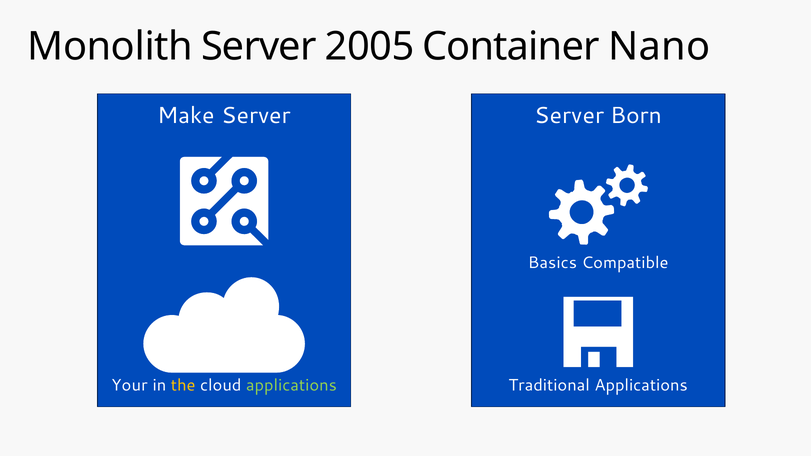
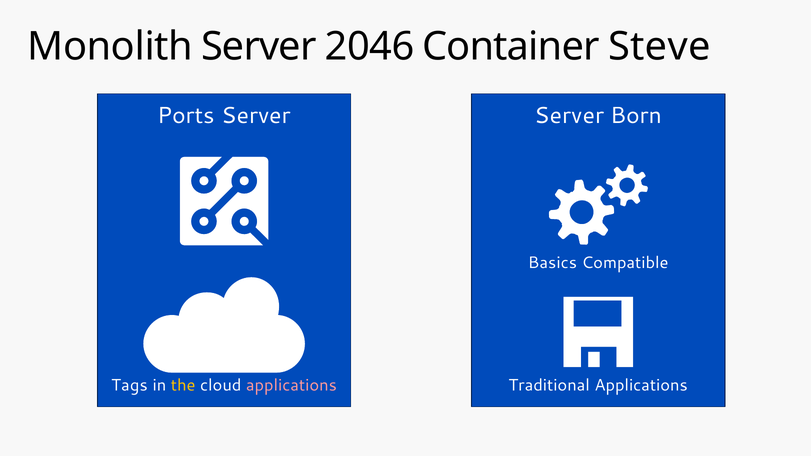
2005: 2005 -> 2046 (370, 47)
Nano: Nano -> Steve (659, 47)
Make: Make -> Ports (186, 116)
Your: Your -> Tags (129, 385)
applications colour: light green -> pink (291, 385)
